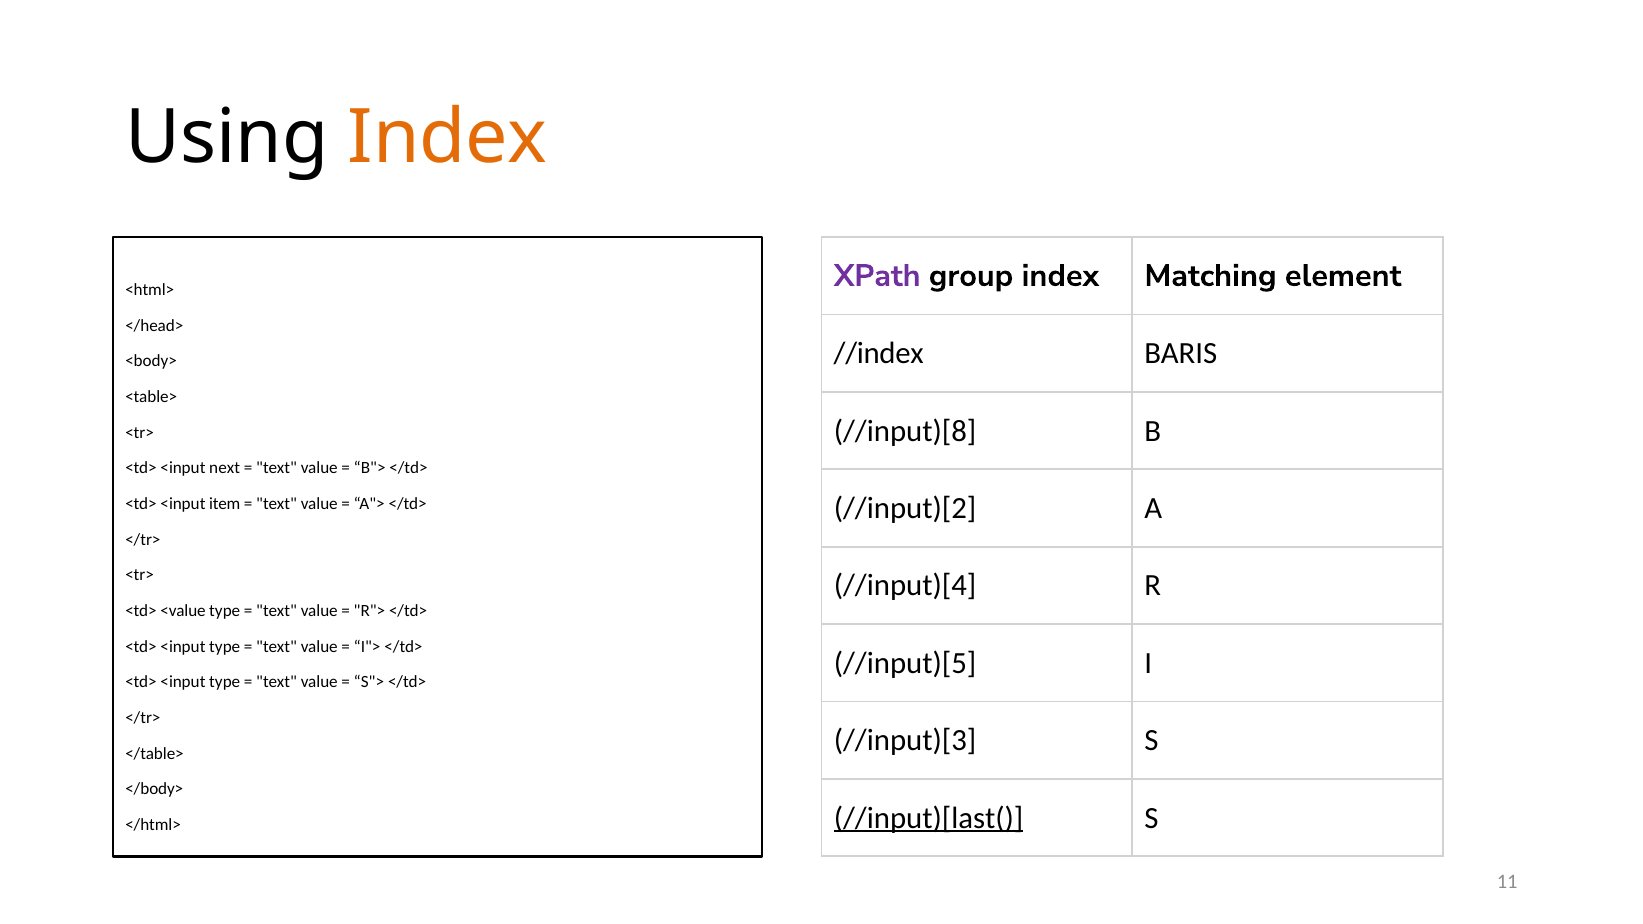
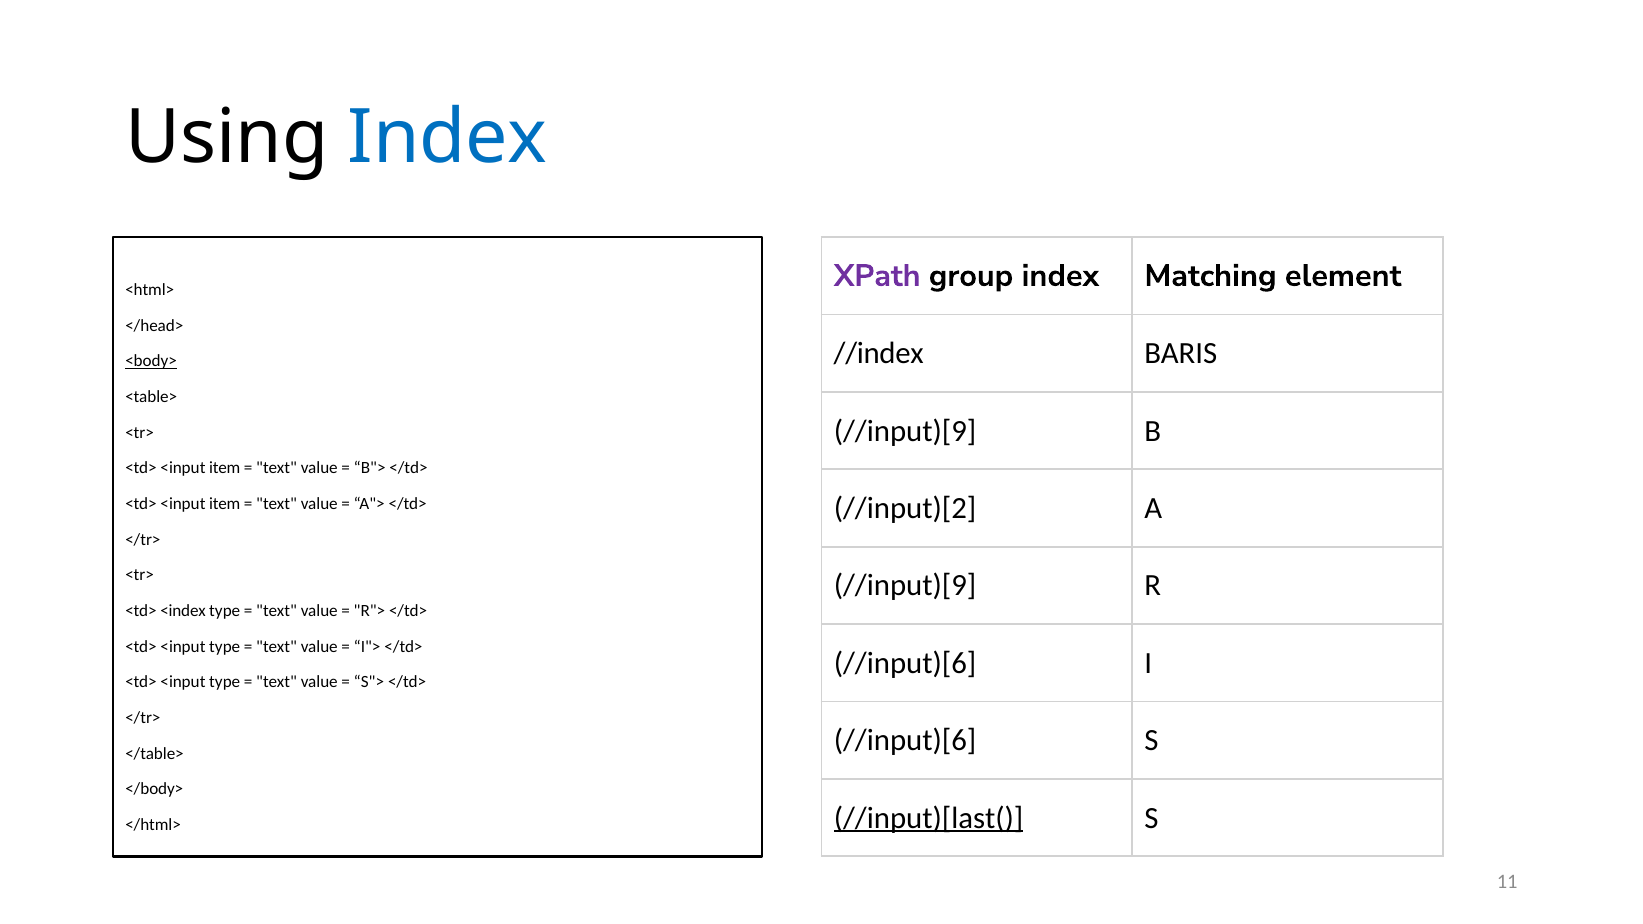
Index colour: orange -> blue (448, 138)
<body> underline: none -> present (151, 361)
//input)[8: //input)[8 -> //input)[9 (905, 431)
next: next -> item (225, 468)
//input)[4: //input)[4 -> //input)[9 (905, 586)
<value: <value -> <index (183, 611)
//input)[5: //input)[5 -> //input)[6 (905, 663)
//input)[3: //input)[3 -> //input)[6 (905, 741)
